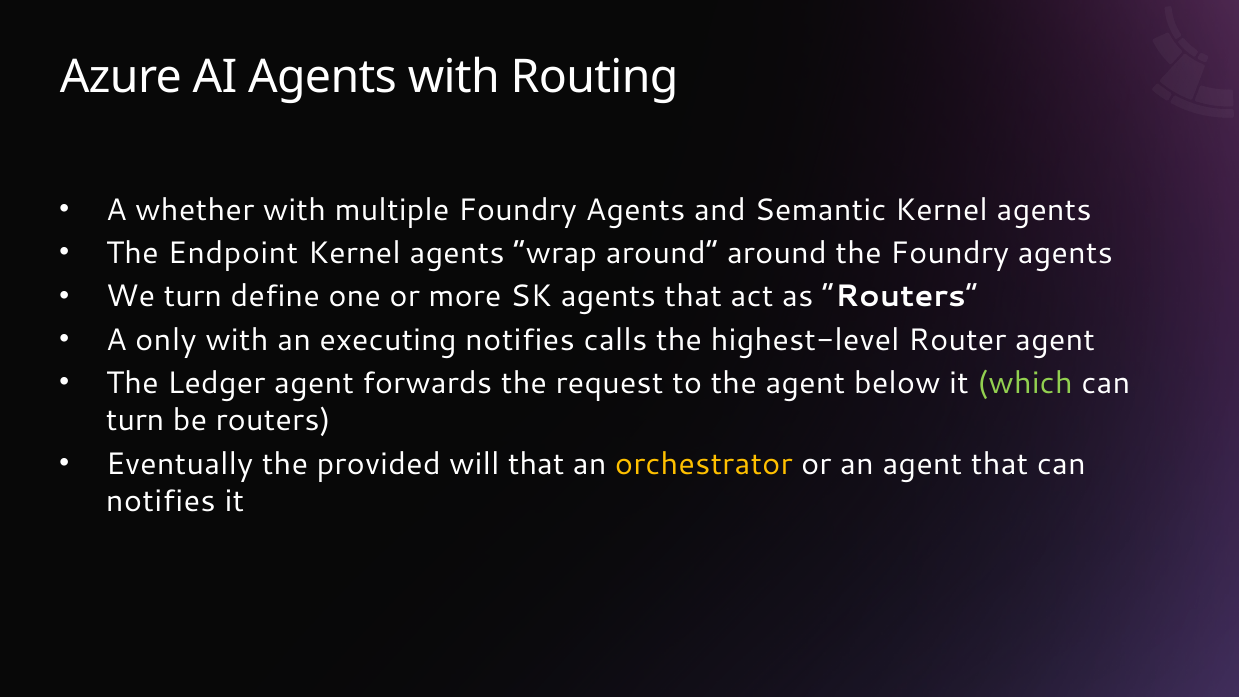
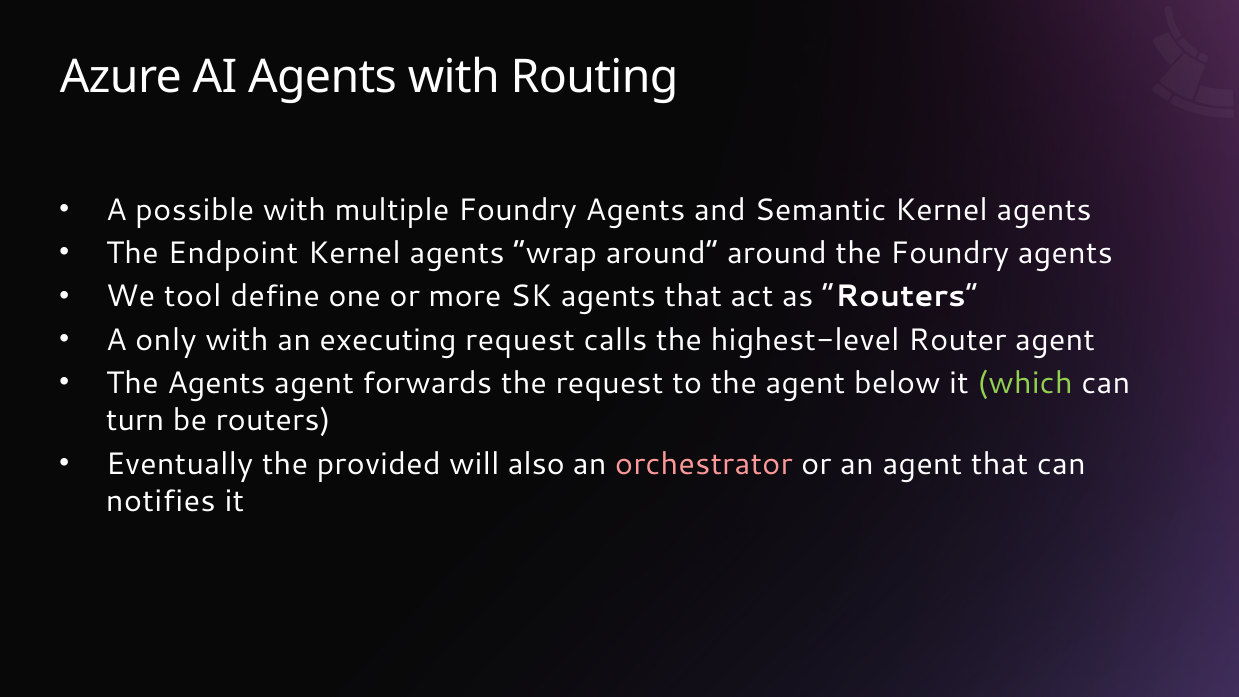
whether: whether -> possible (195, 210)
We turn: turn -> tool (193, 297)
executing notifies: notifies -> request (520, 340)
The Ledger: Ledger -> Agents (216, 383)
will that: that -> also (536, 464)
orchestrator colour: yellow -> pink (704, 464)
